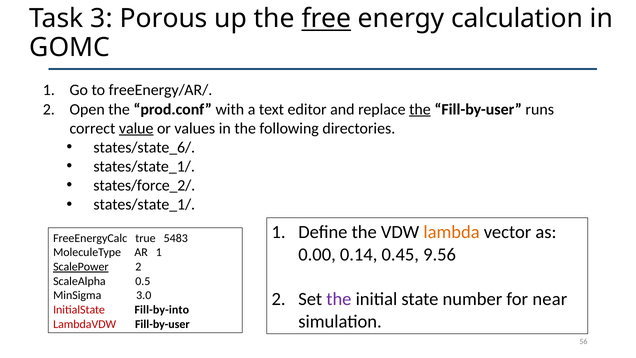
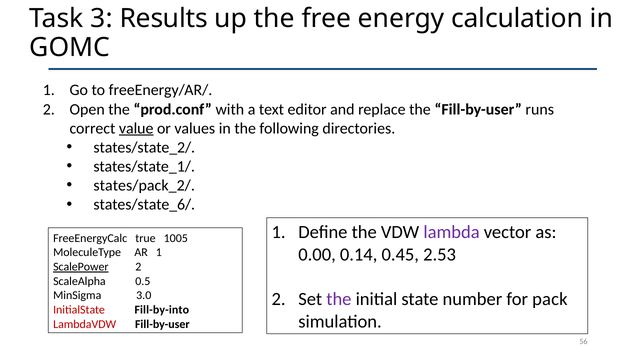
Porous: Porous -> Results (164, 19)
free underline: present -> none (326, 19)
the underline: present -> none (420, 109)
states/state_6/: states/state_6/ -> states/state_2/ (144, 147)
states/force_2/: states/force_2/ -> states/pack_2/ (144, 185)
states/state_1/: states/state_1/ -> states/state_6/ (144, 205)
lambda colour: orange -> purple (452, 232)
5483: 5483 -> 1005 (176, 238)
9.56: 9.56 -> 2.53 (440, 254)
near: near -> pack (550, 299)
